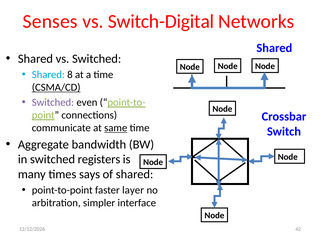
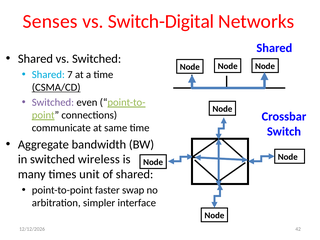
8: 8 -> 7 (70, 75)
same underline: present -> none (116, 128)
registers: registers -> wireless (99, 159)
says: says -> unit (89, 174)
layer: layer -> swap (133, 190)
